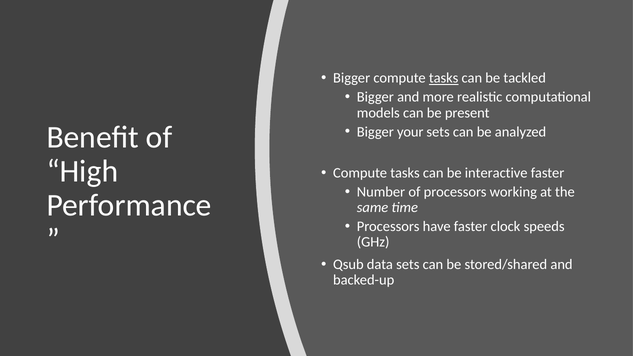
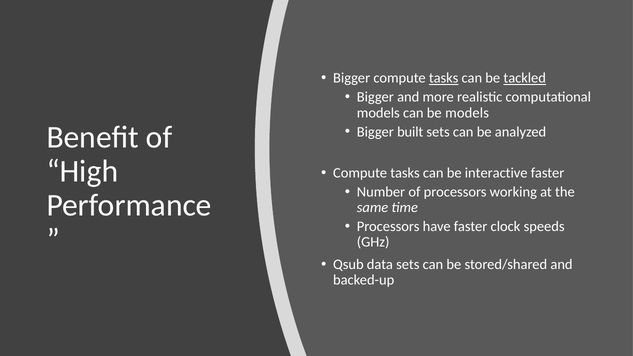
tackled underline: none -> present (525, 78)
be present: present -> models (467, 113)
your: your -> built (410, 132)
